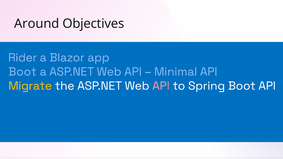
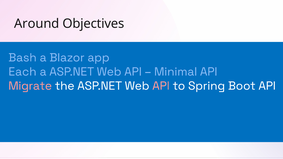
Rider: Rider -> Bash (22, 58)
Boot: Boot -> Each (22, 72)
Migrate colour: yellow -> pink (30, 86)
